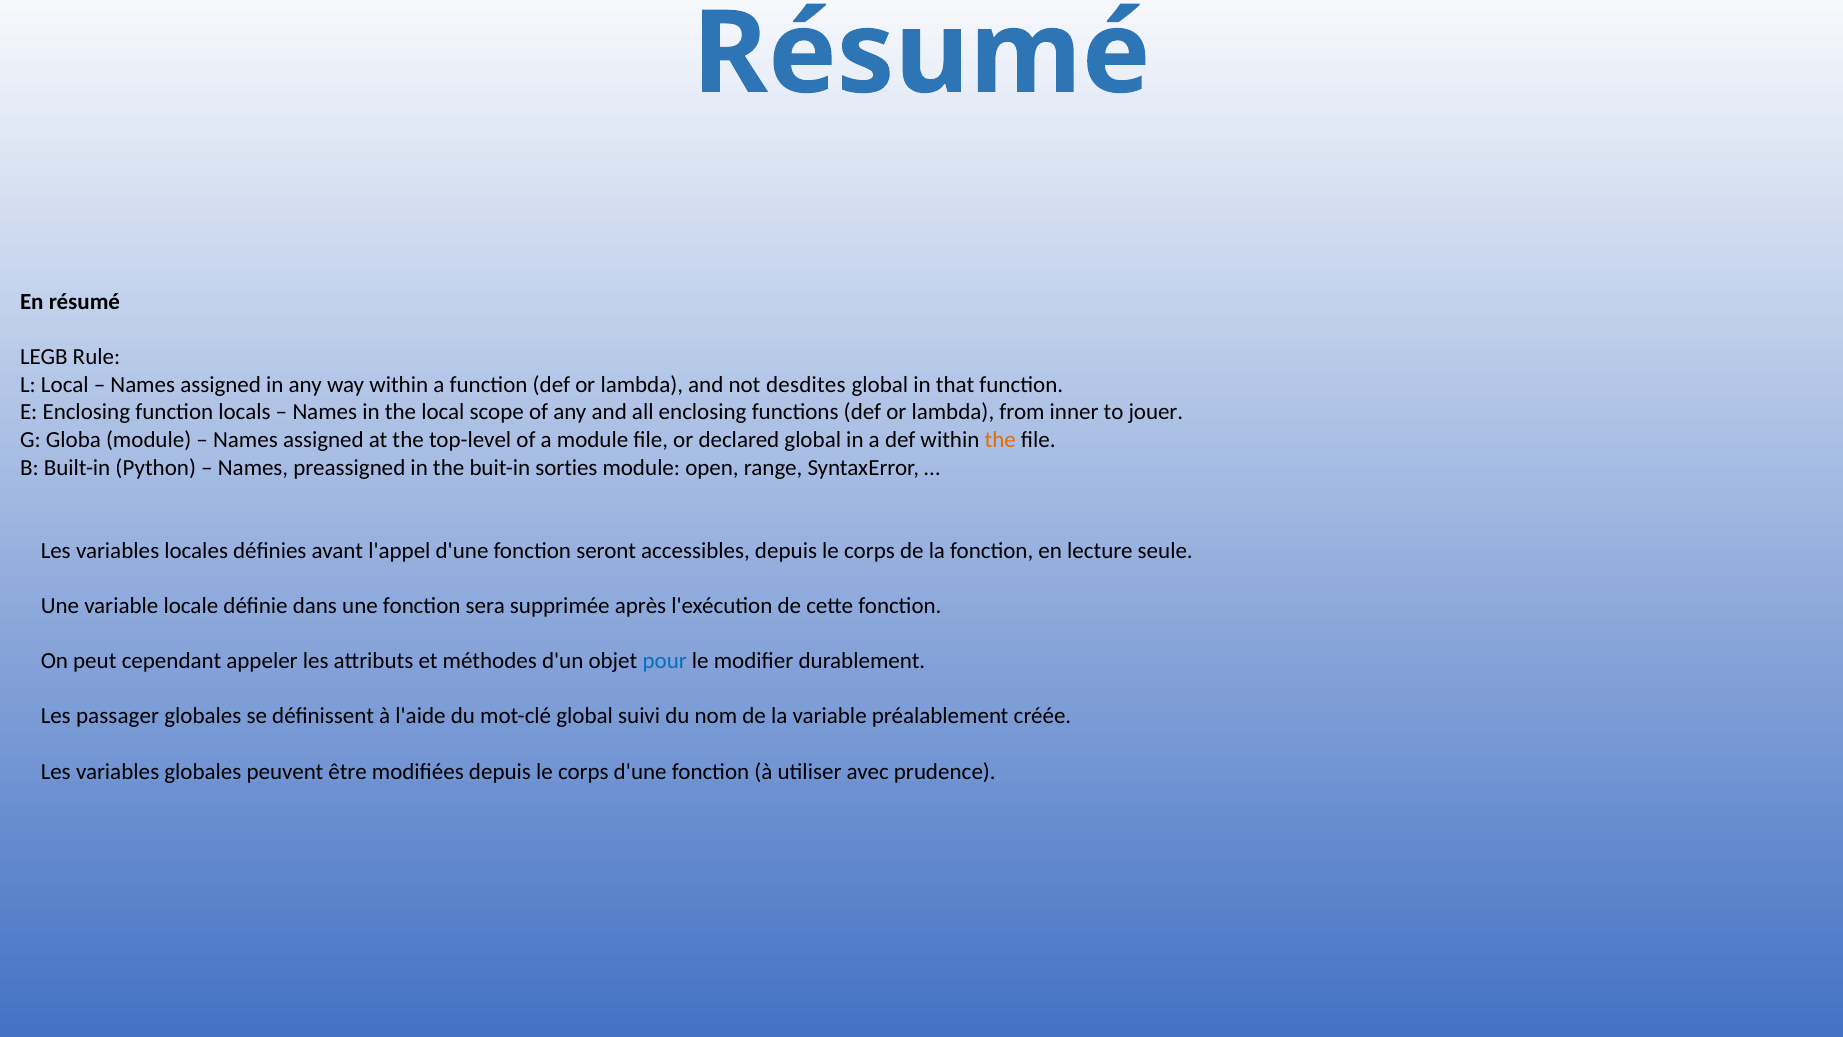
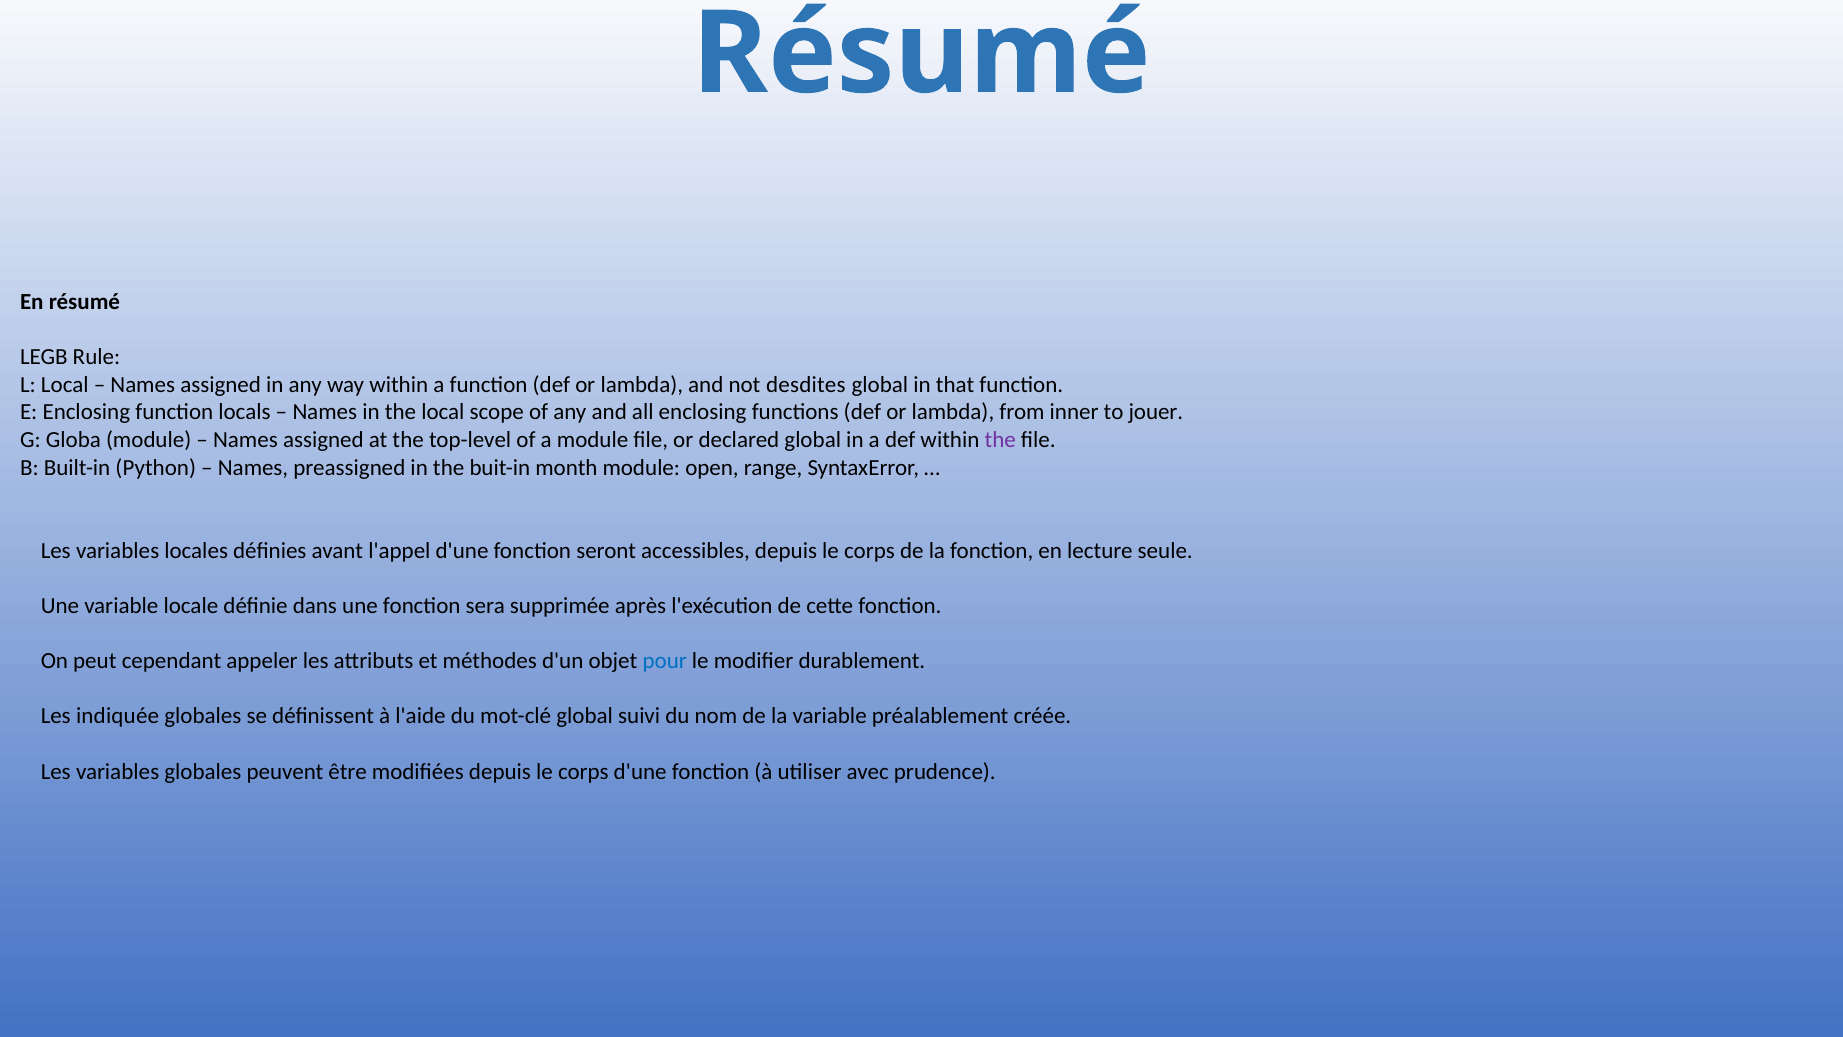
the colour: orange -> purple (1000, 440)
sorties: sorties -> month (566, 467)
passager: passager -> indiquée (118, 716)
